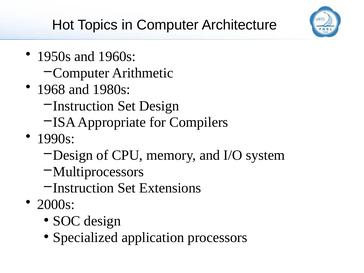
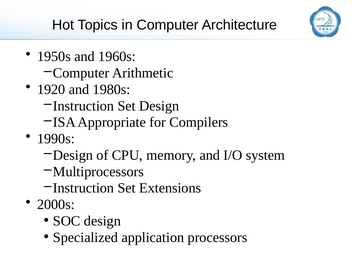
1968: 1968 -> 1920 (51, 89)
